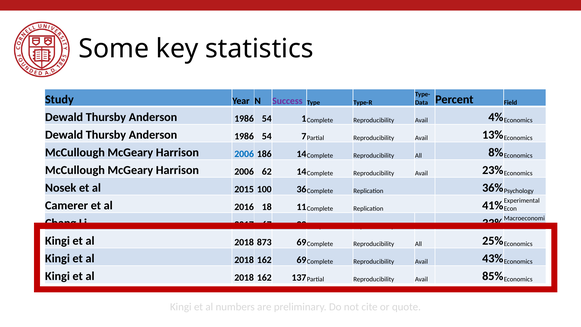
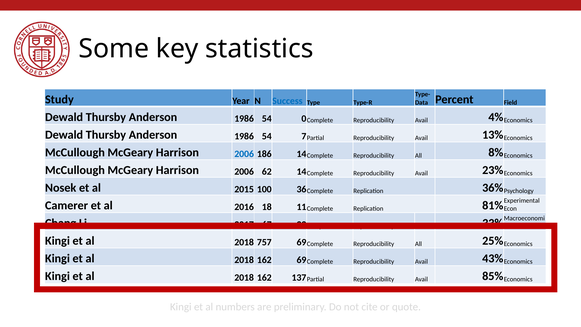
Success colour: purple -> blue (287, 101)
1: 1 -> 0 (304, 118)
41%: 41% -> 81% (493, 205)
873: 873 -> 757 (264, 242)
